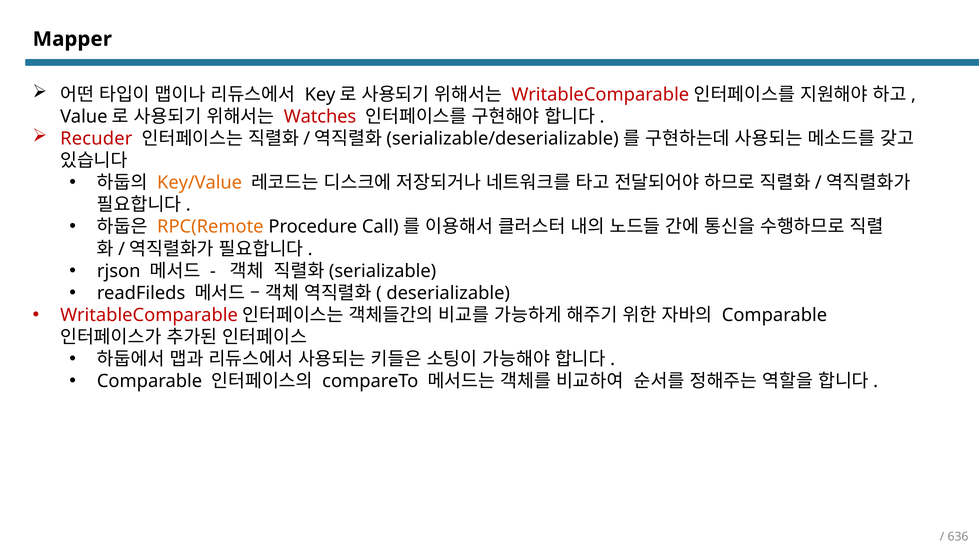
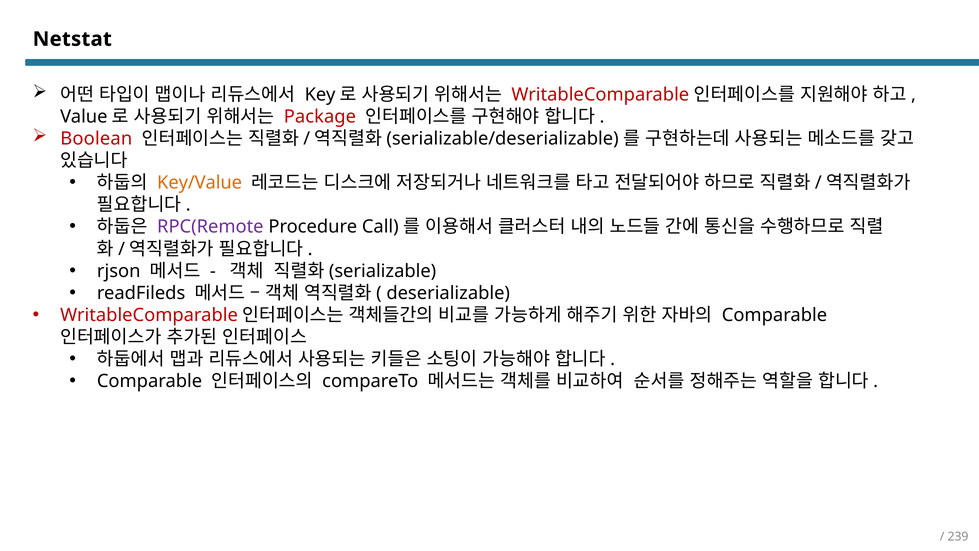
Mapper: Mapper -> Netstat (72, 39)
Watches: Watches -> Package (320, 117)
Recuder: Recuder -> Boolean (96, 139)
RPC(Remote colour: orange -> purple (210, 227)
636: 636 -> 239 (958, 536)
